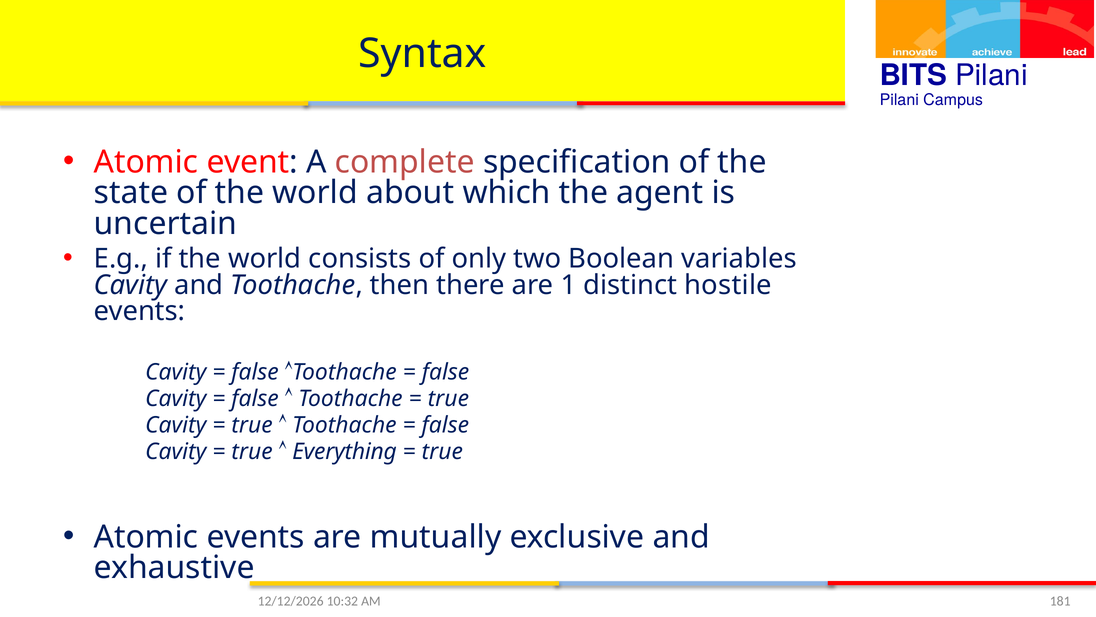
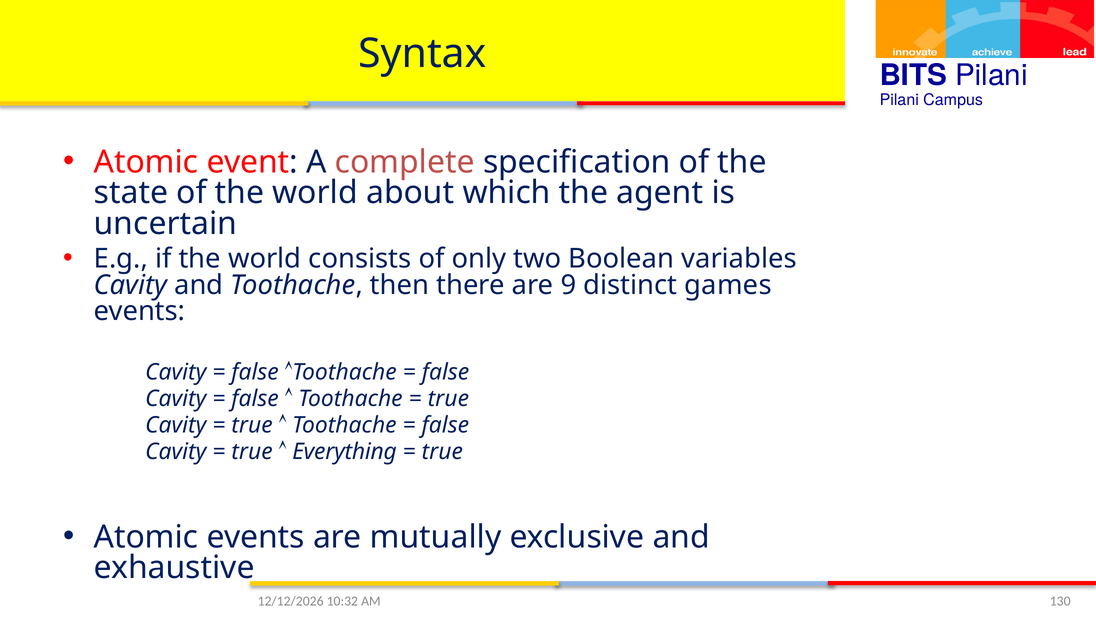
1: 1 -> 9 (568, 285)
hostile: hostile -> games (728, 285)
181: 181 -> 130 (1060, 601)
